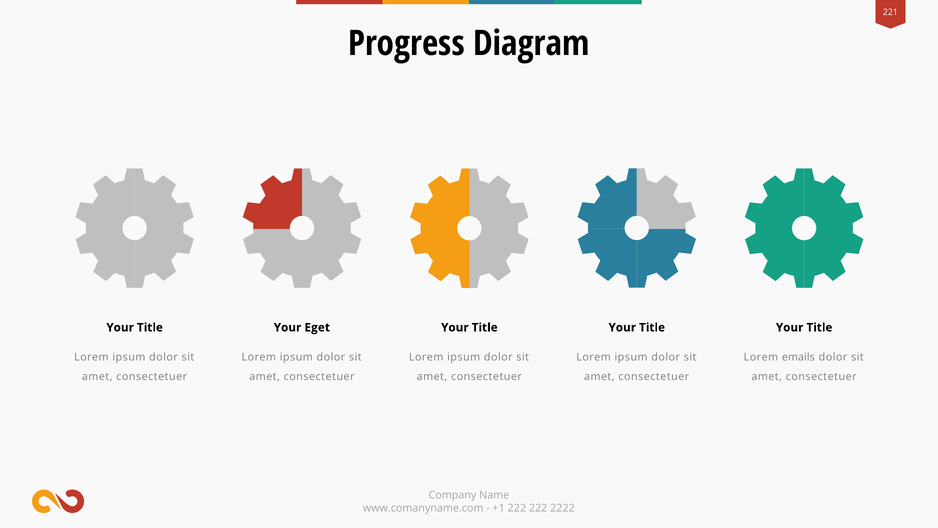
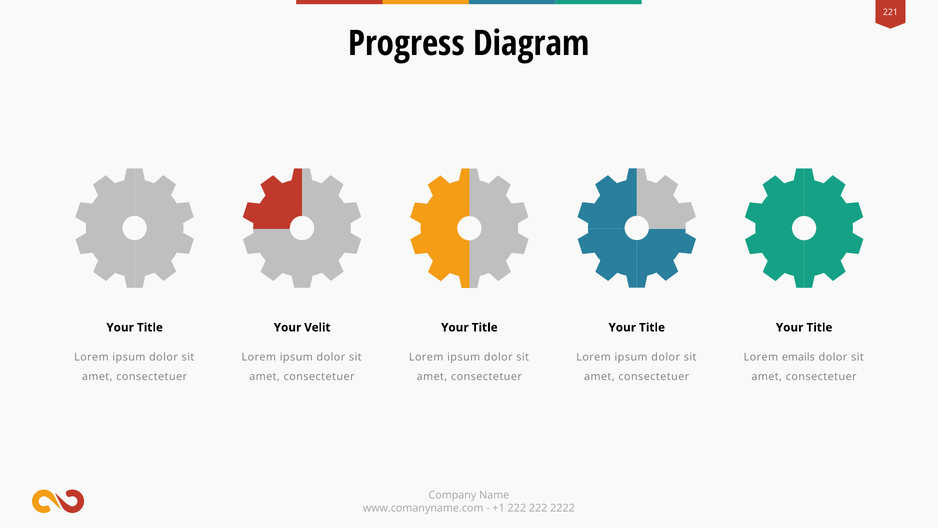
Eget: Eget -> Velit (317, 327)
